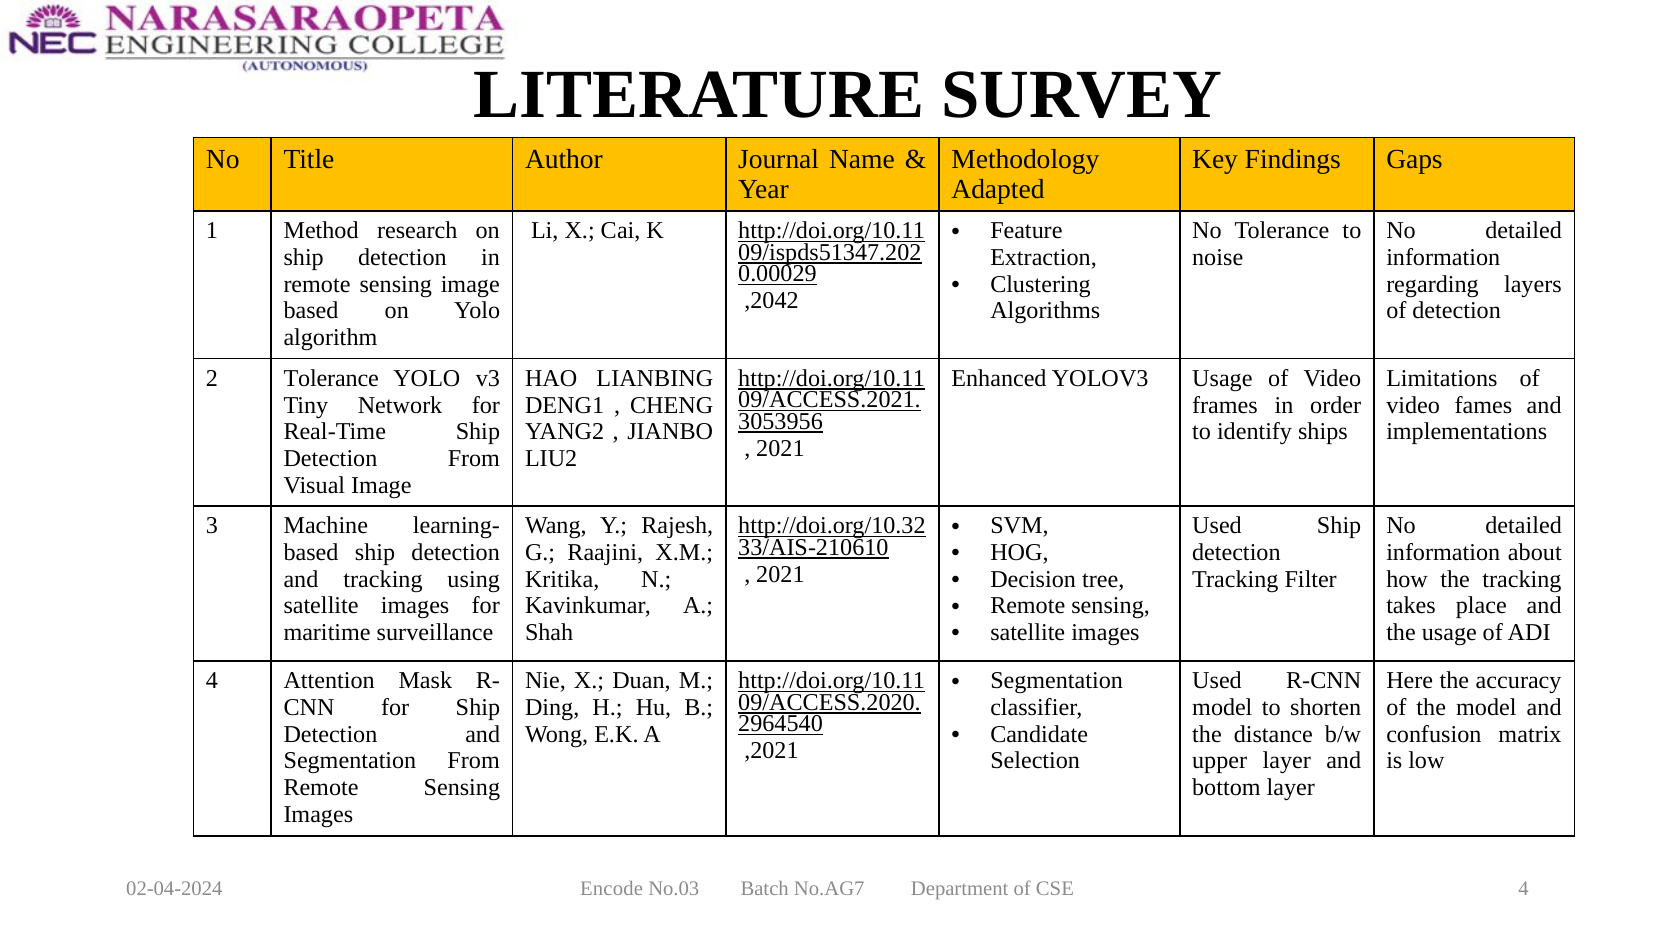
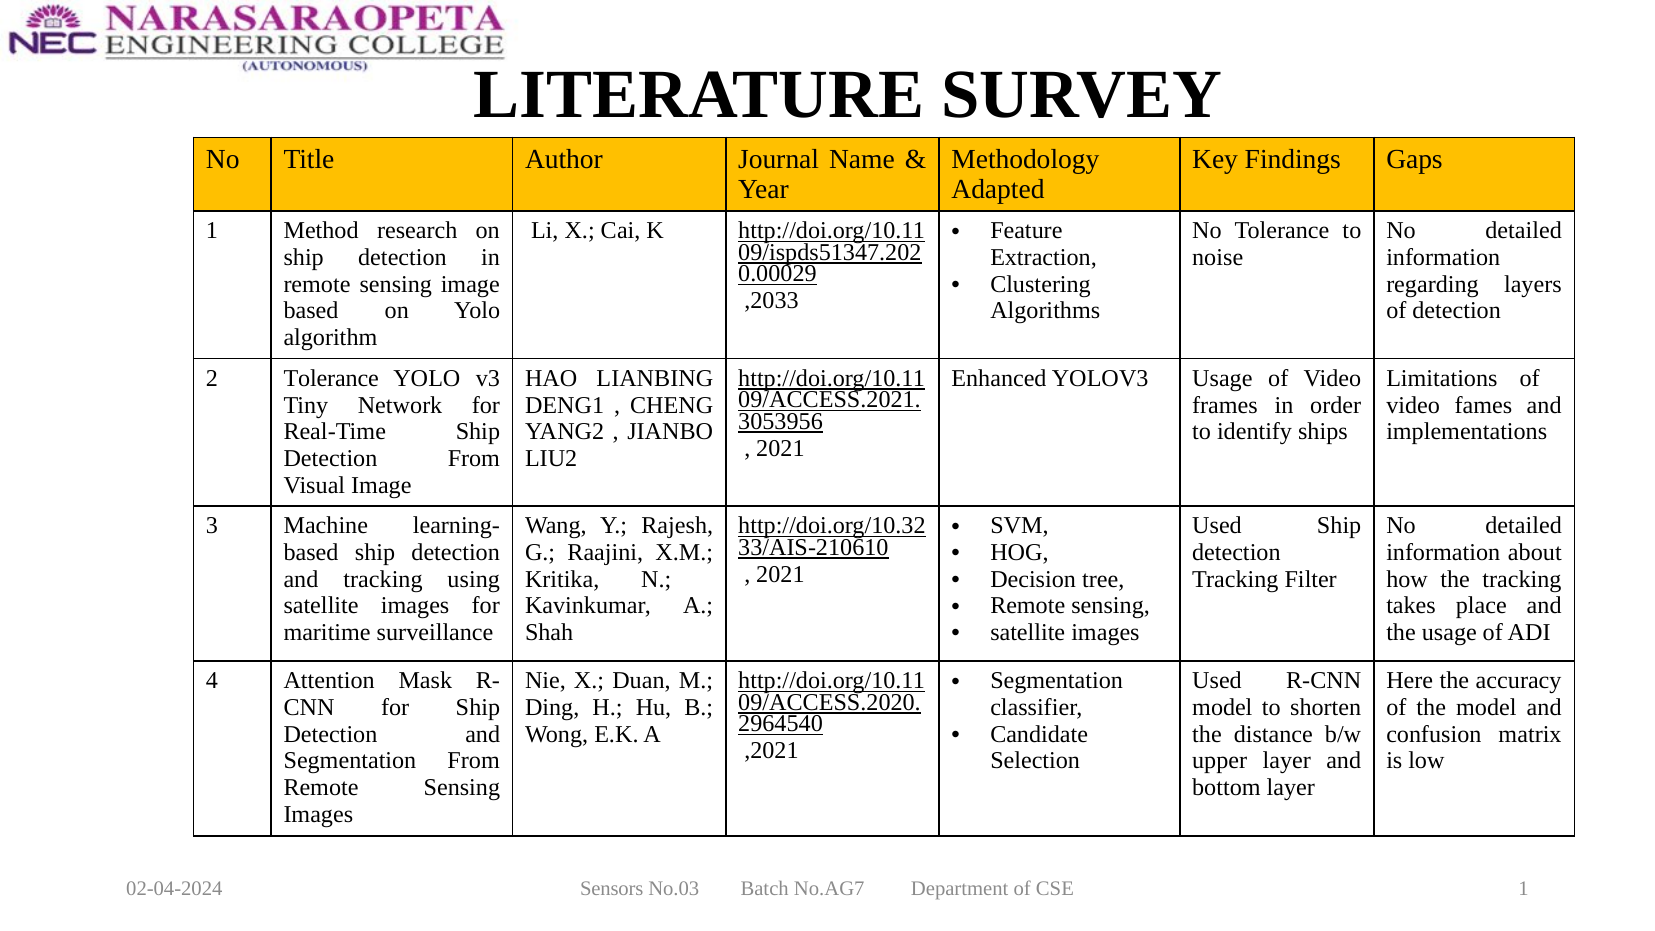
,2042: ,2042 -> ,2033 (771, 301)
Encode: Encode -> Sensors (612, 889)
CSE 4: 4 -> 1 (1524, 889)
